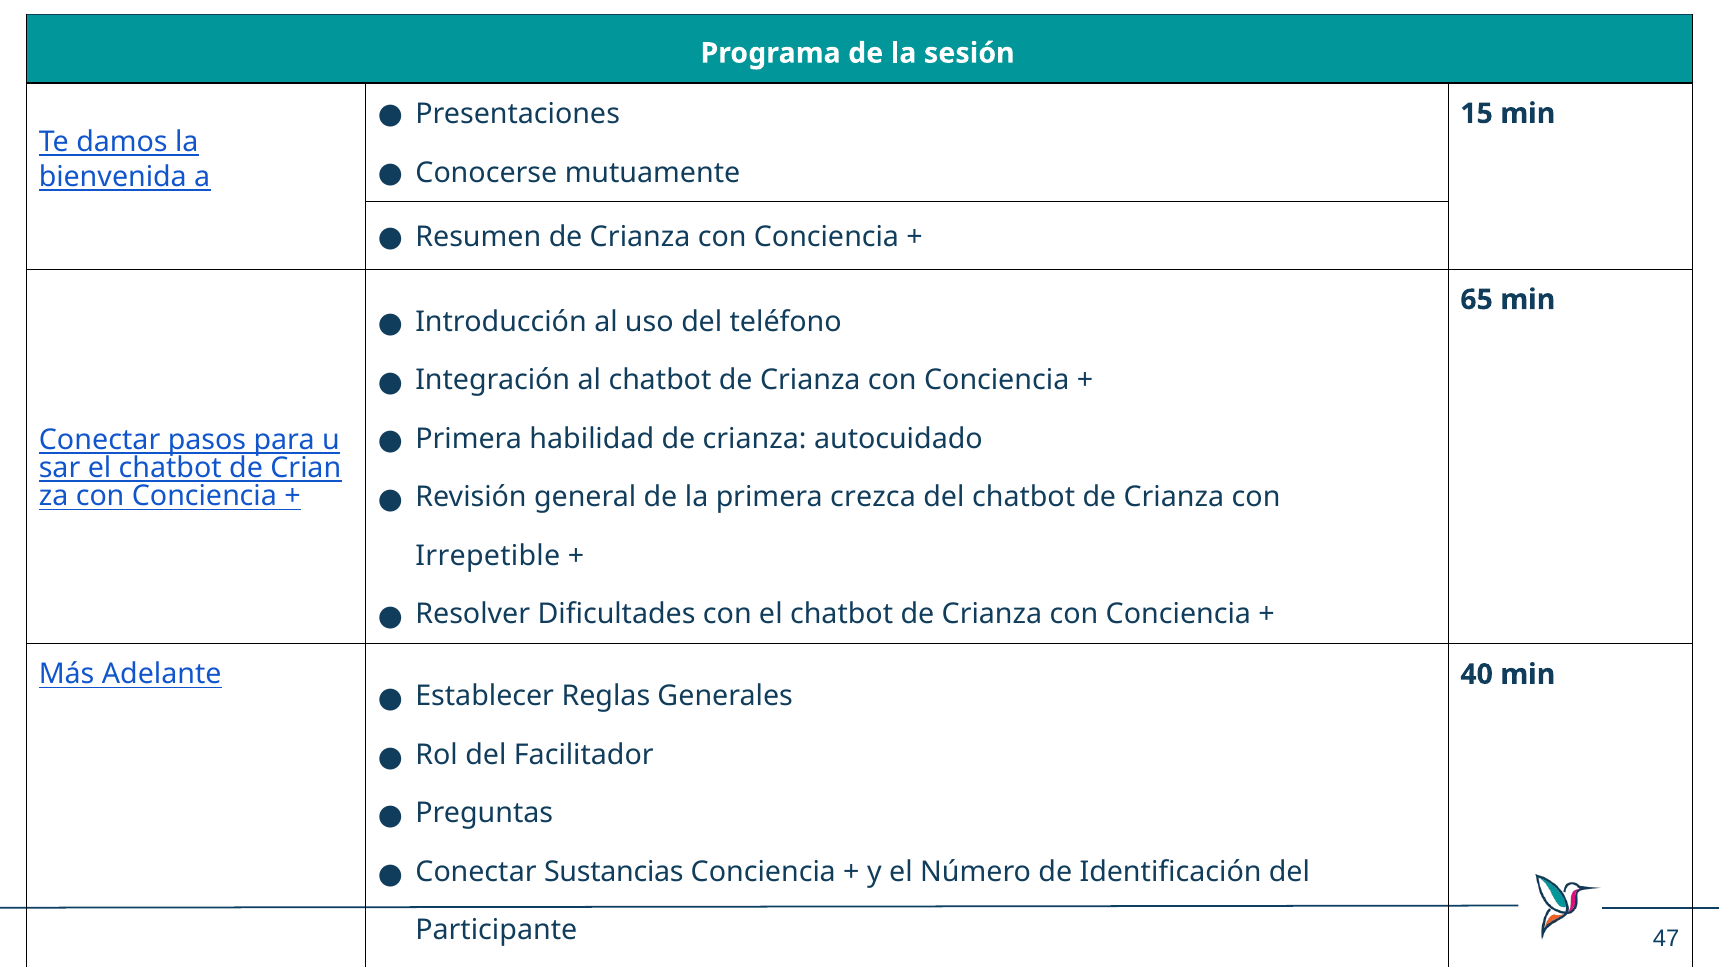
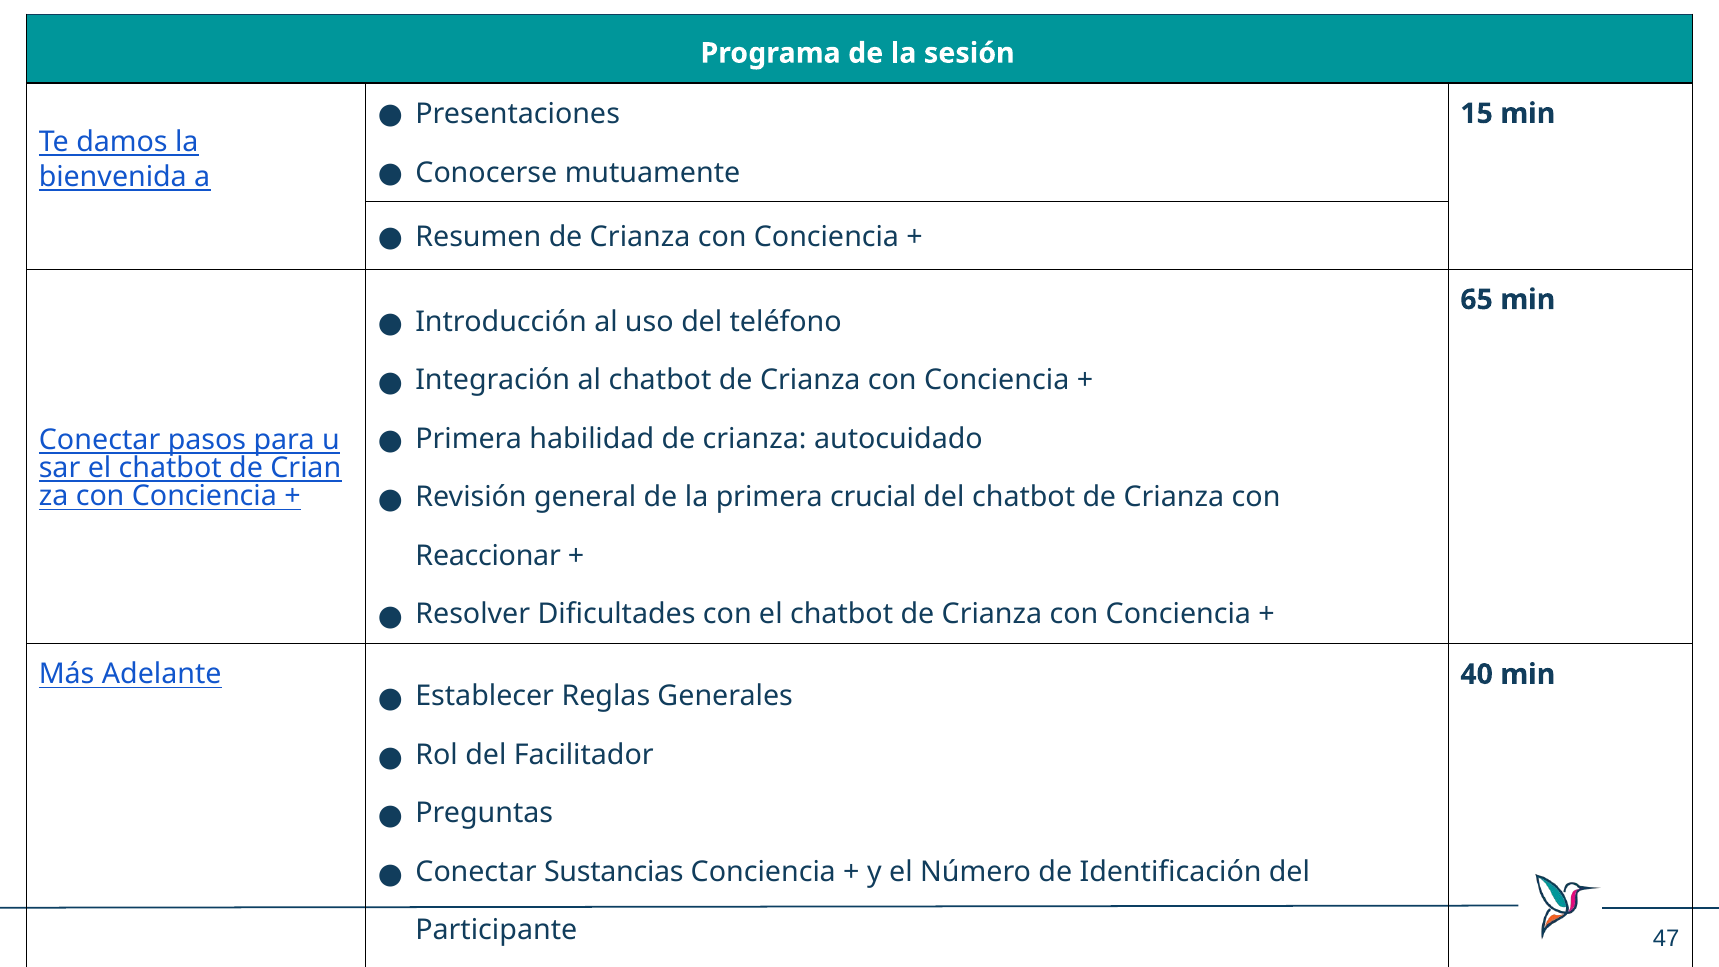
crezca: crezca -> crucial (873, 497)
Irrepetible: Irrepetible -> Reaccionar (488, 556)
